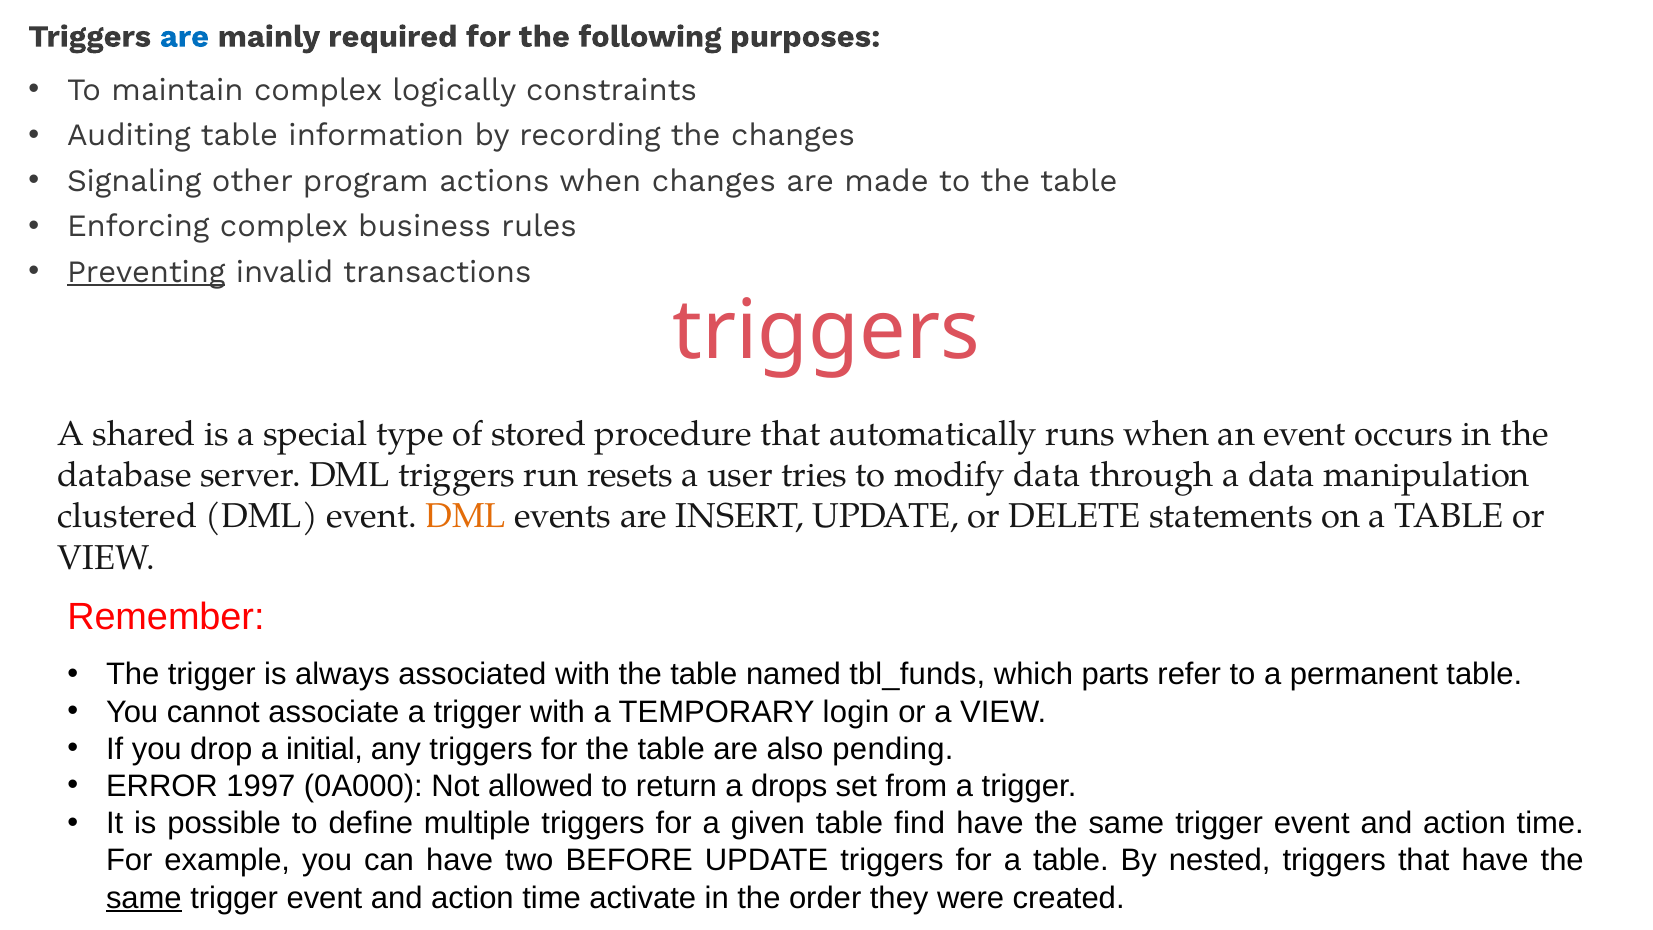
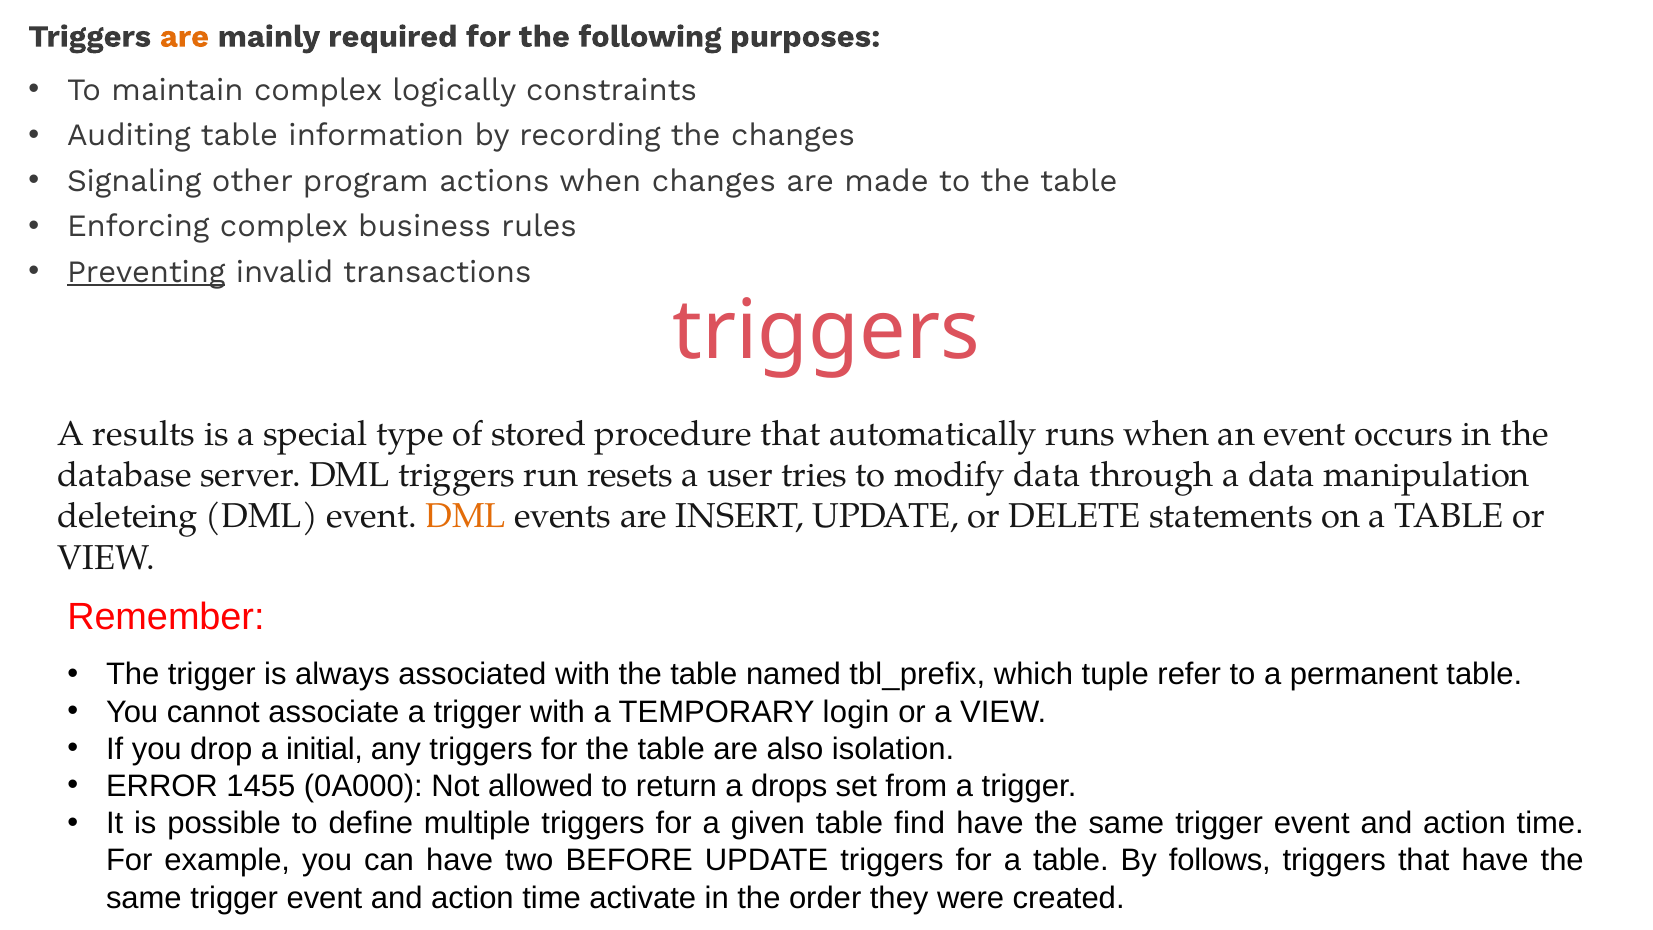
are colour: blue -> orange (184, 36)
shared: shared -> results (144, 434)
clustered: clustered -> deleteing (127, 516)
tbl_funds: tbl_funds -> tbl_prefix (917, 675)
parts: parts -> tuple (1115, 675)
pending: pending -> isolation (893, 749)
1997: 1997 -> 1455 (261, 786)
nested: nested -> follows (1220, 861)
same underline: present -> none (144, 898)
